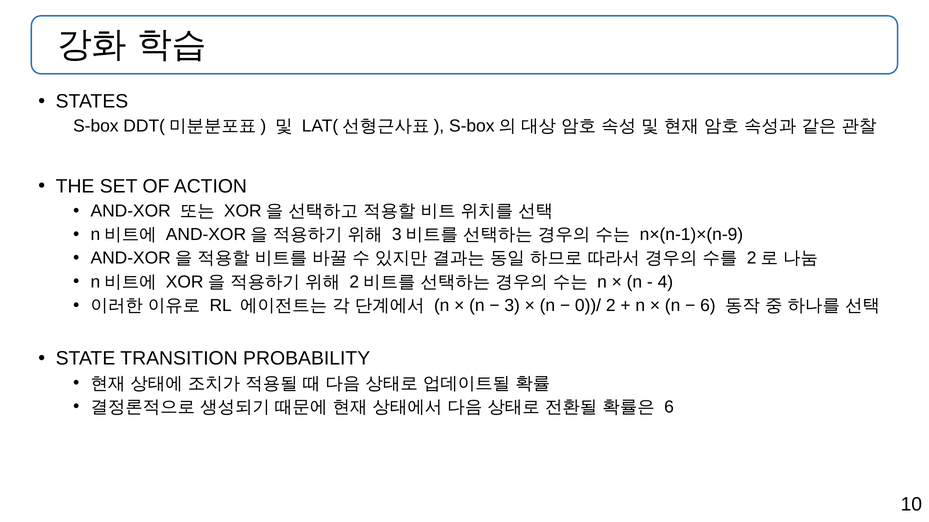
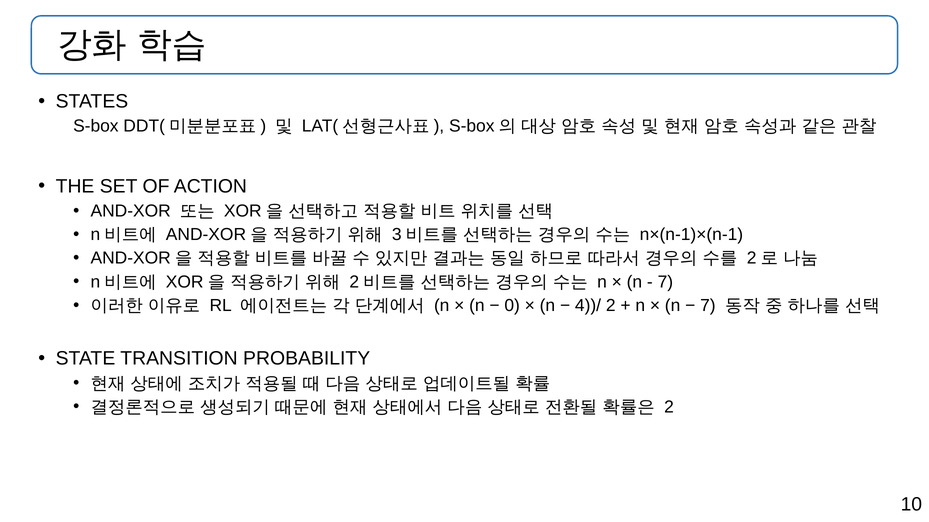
n×(n-1)×(n-9: n×(n-1)×(n-9 -> n×(n-1)×(n-1 (691, 235)
4: 4 -> 7 (665, 282)
3: 3 -> 0 (512, 306)
0))/: 0))/ -> 4))/ (588, 306)
6: 6 -> 7 (708, 306)
6: 6 -> 2 (669, 407)
